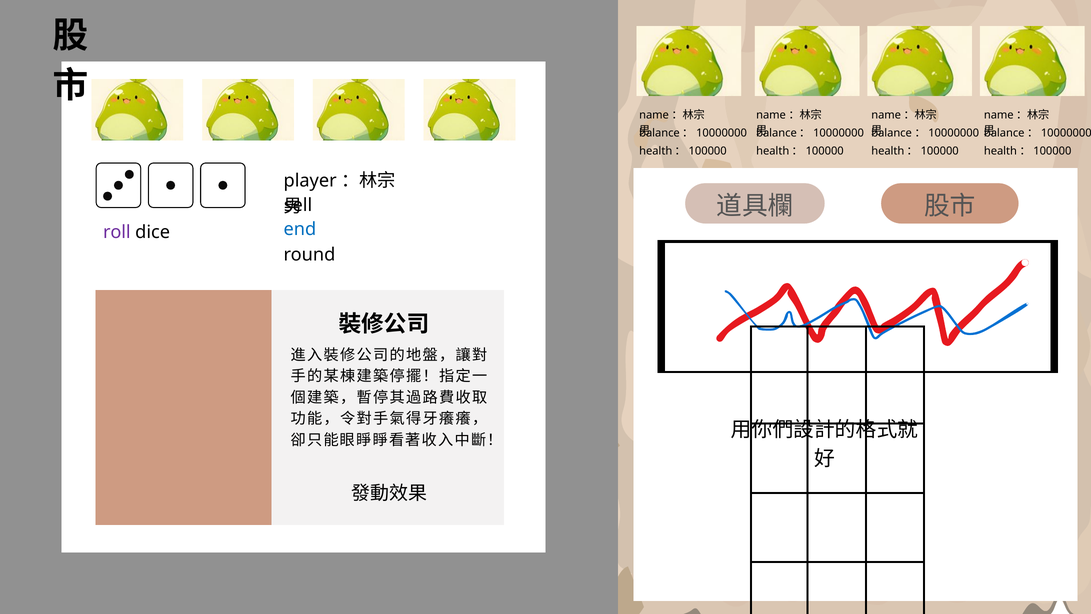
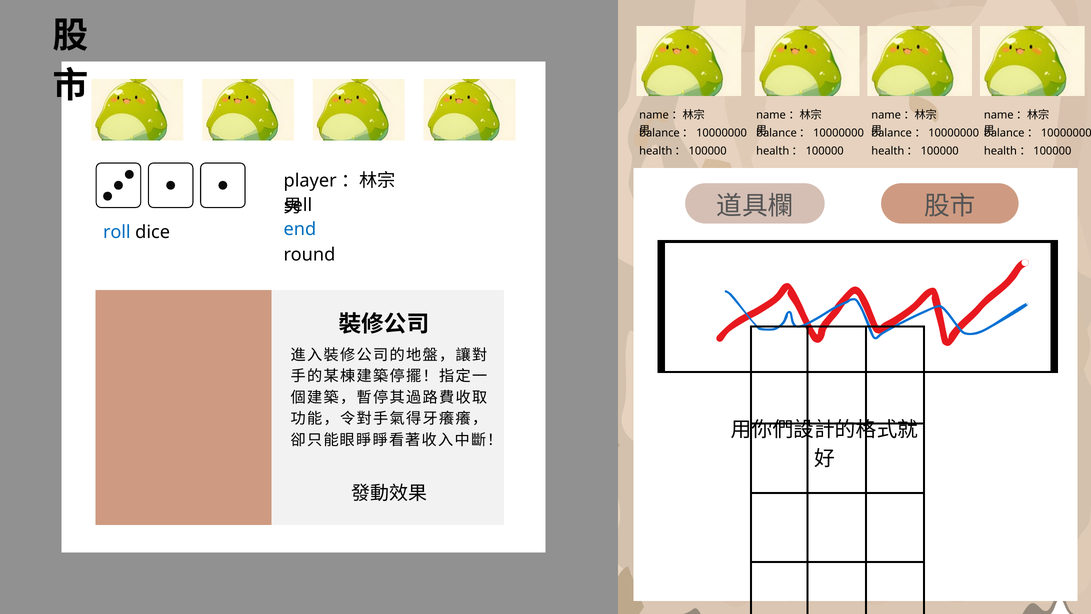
roll colour: purple -> blue (117, 232)
